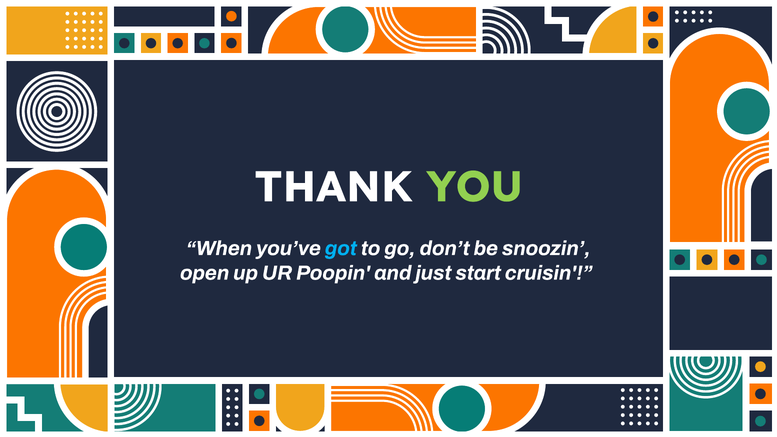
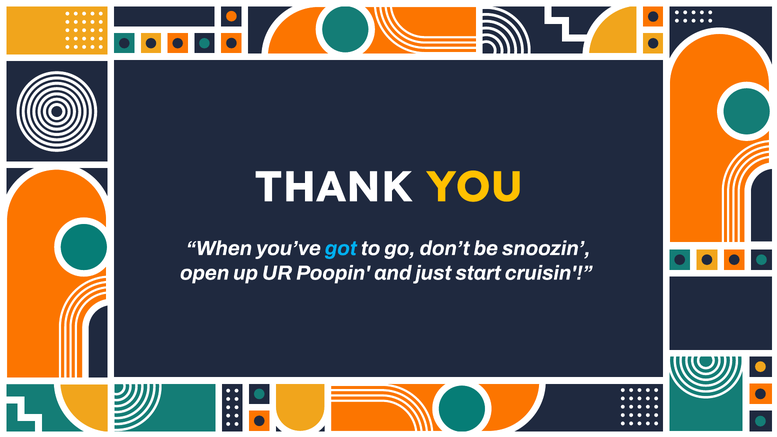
YOU colour: light green -> yellow (475, 187)
